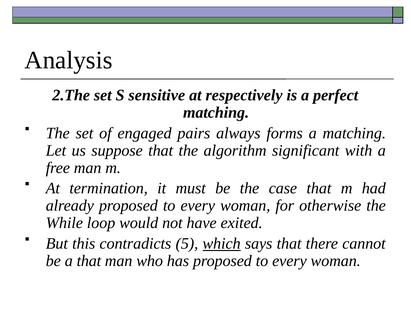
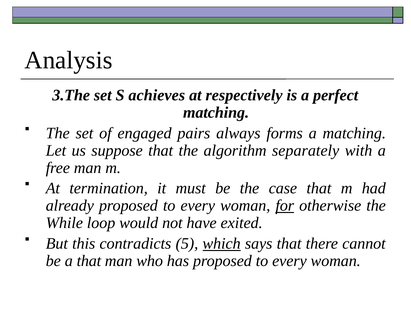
2.The: 2.The -> 3.The (71, 95)
sensitive: sensitive -> achieves (157, 95)
significant: significant -> separately (306, 150)
for underline: none -> present (285, 205)
